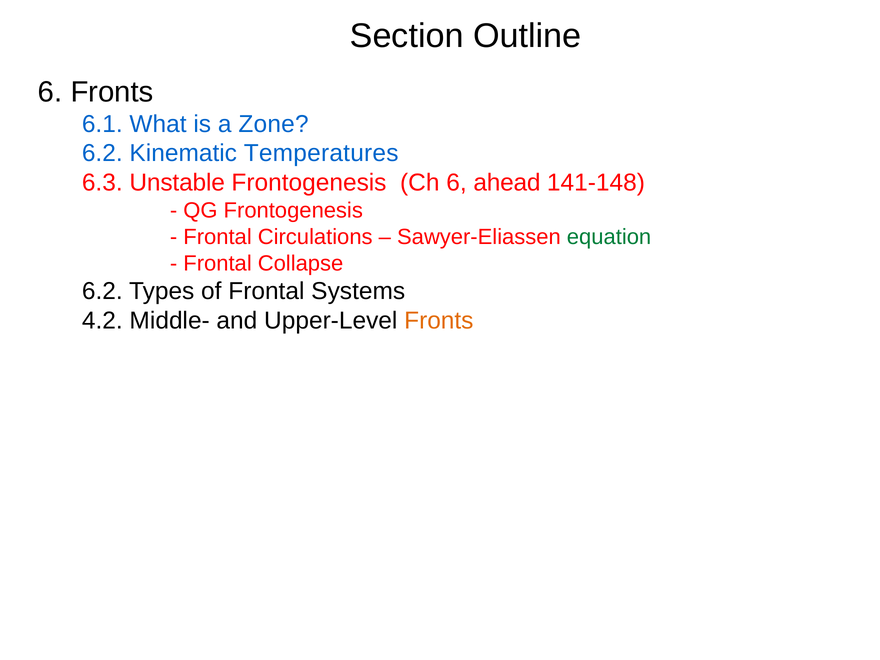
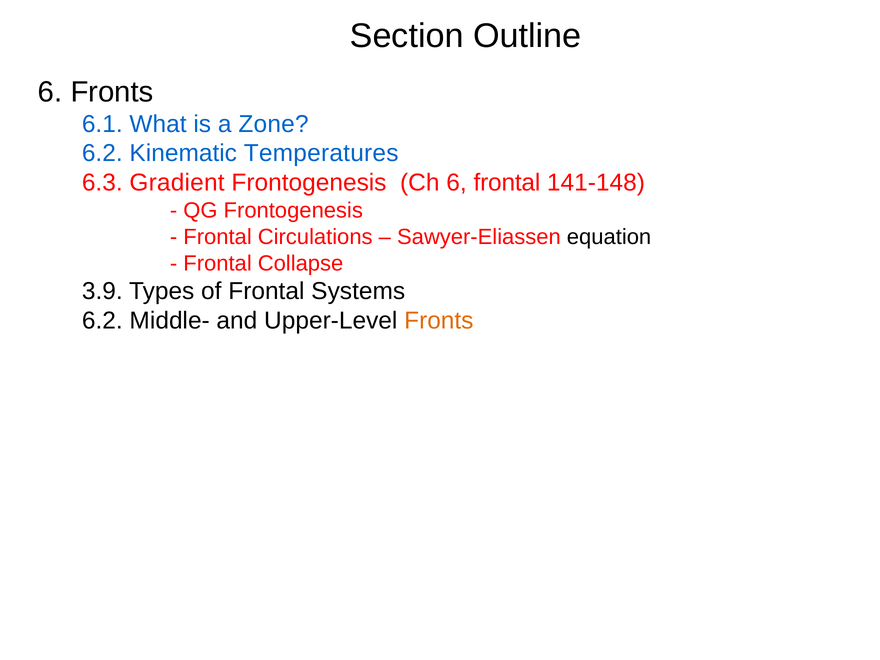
Unstable: Unstable -> Gradient (177, 183)
6 ahead: ahead -> frontal (507, 183)
equation colour: green -> black (609, 237)
6.2: 6.2 -> 3.9 (102, 291)
4.2: 4.2 -> 6.2 (102, 321)
